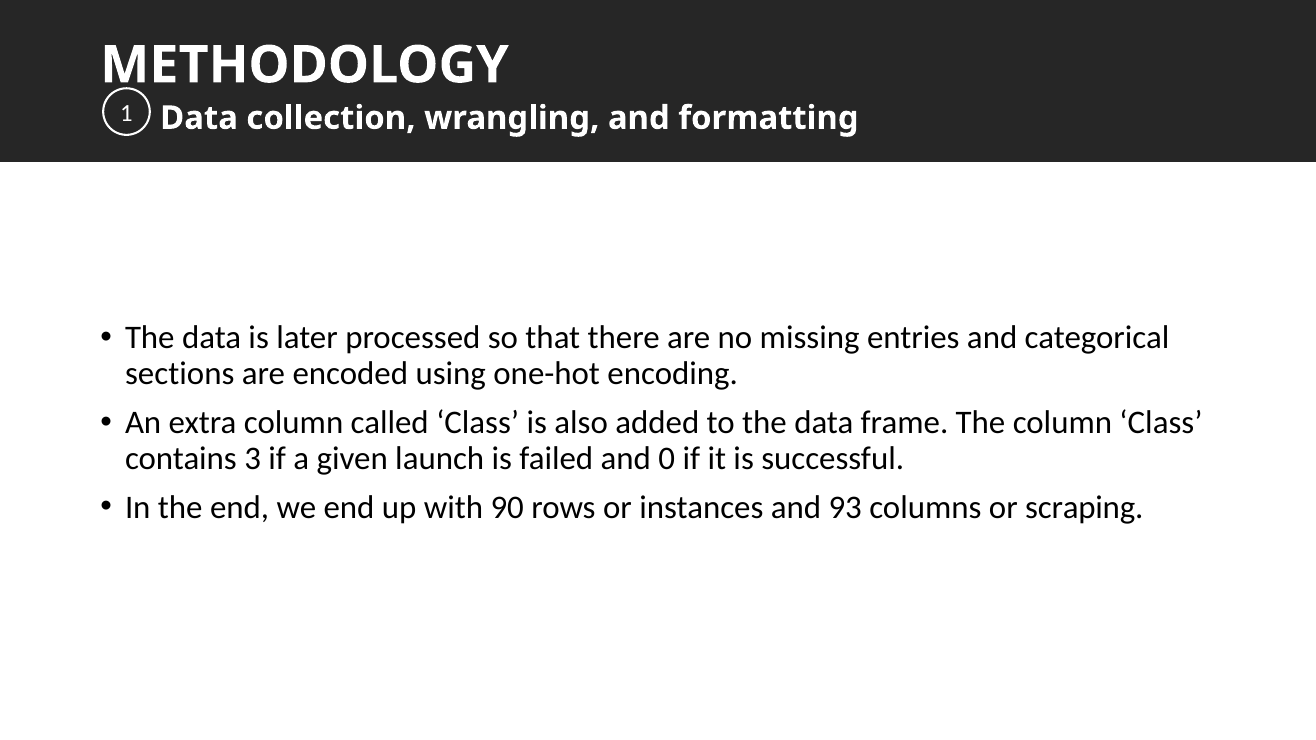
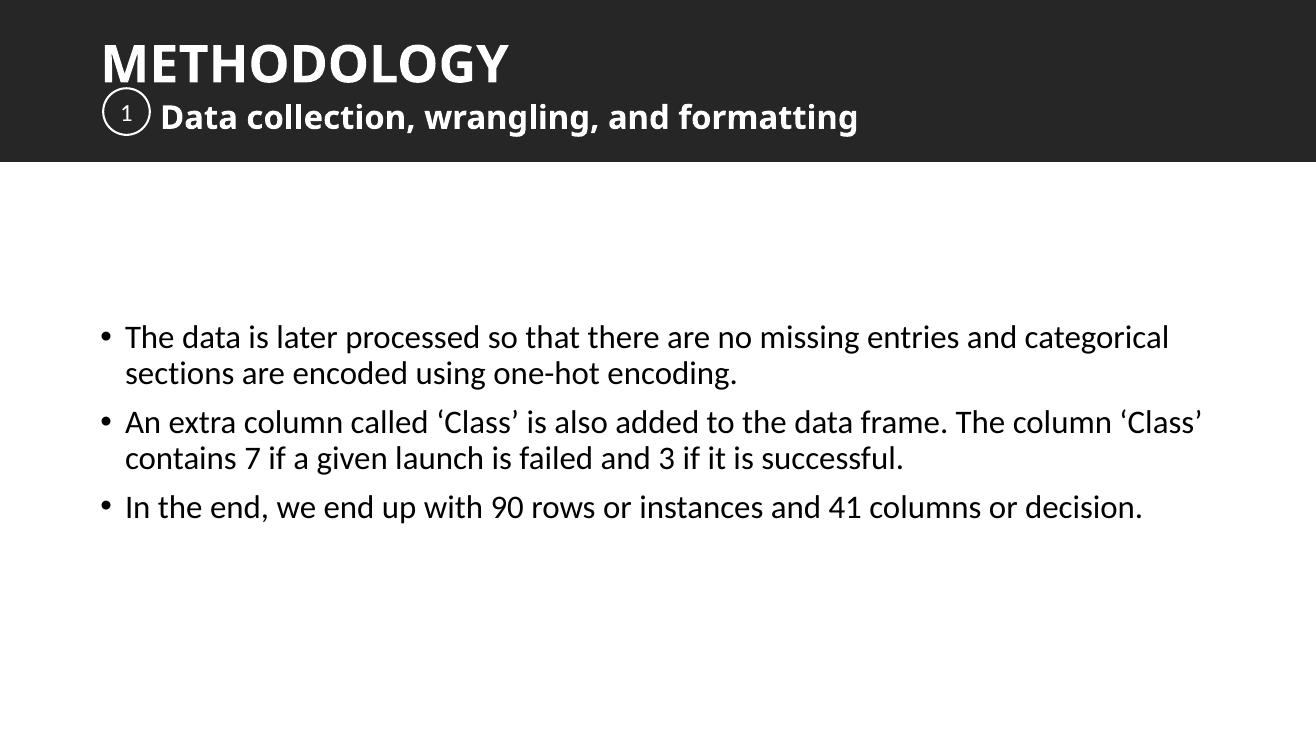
3: 3 -> 7 (253, 458)
0: 0 -> 3 (667, 458)
93: 93 -> 41 (845, 508)
scraping: scraping -> decision (1084, 508)
